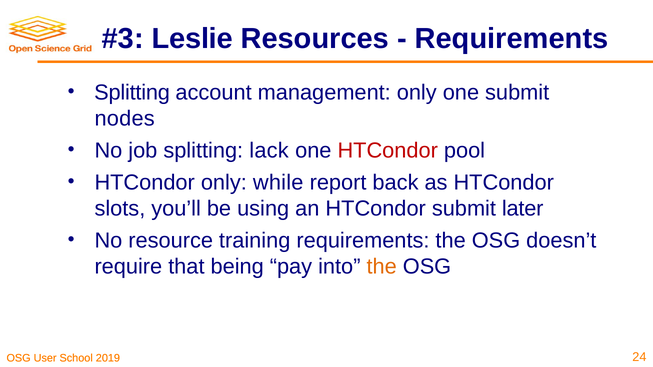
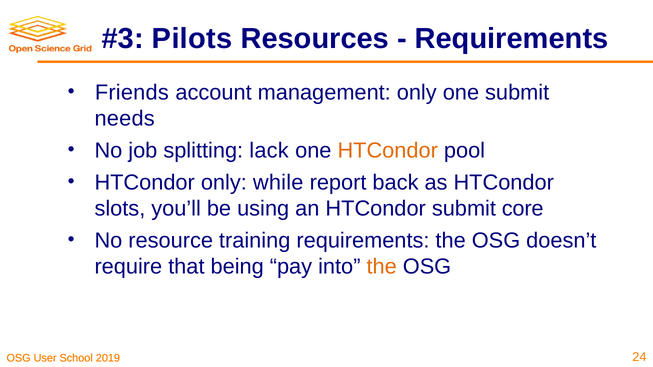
Leslie: Leslie -> Pilots (192, 39)
Splitting: Splitting -> Friends (132, 93)
nodes: nodes -> needs (125, 119)
HTCondor colour: red -> orange (388, 151)
later: later -> core (523, 209)
